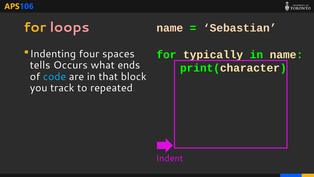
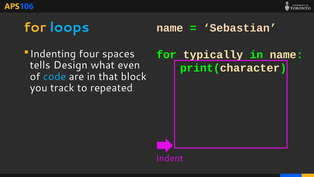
loops colour: pink -> light blue (70, 27)
Occurs: Occurs -> Design (70, 65)
ends: ends -> even (129, 65)
